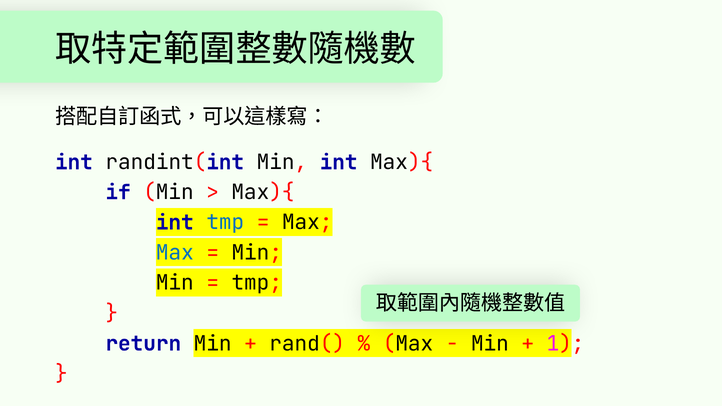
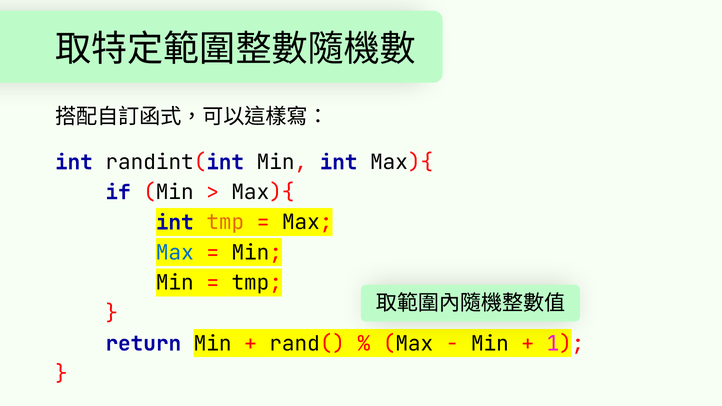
tmp colour: blue -> orange (225, 223)
